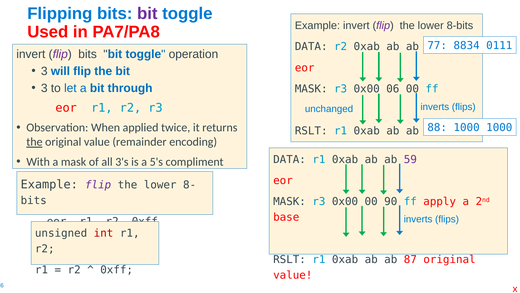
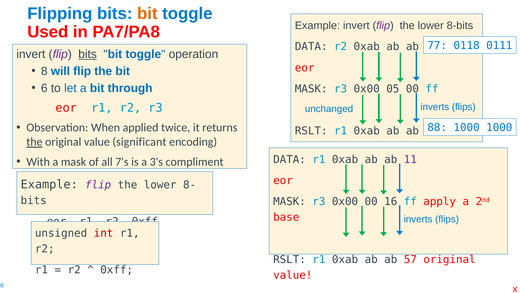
bit colour: purple -> orange (147, 14)
8834: 8834 -> 0118 (467, 46)
bits underline: none -> present (88, 54)
3: 3 -> 8 (44, 71)
3: 3 -> 6 (44, 88)
06: 06 -> 05 (393, 89)
remainder: remainder -> significant (139, 142)
59: 59 -> 11 (410, 159)
3's: 3's -> 7's (122, 162)
5's: 5's -> 3's (156, 162)
00 90: 90 -> 16 (391, 201)
87: 87 -> 57 (410, 259)
